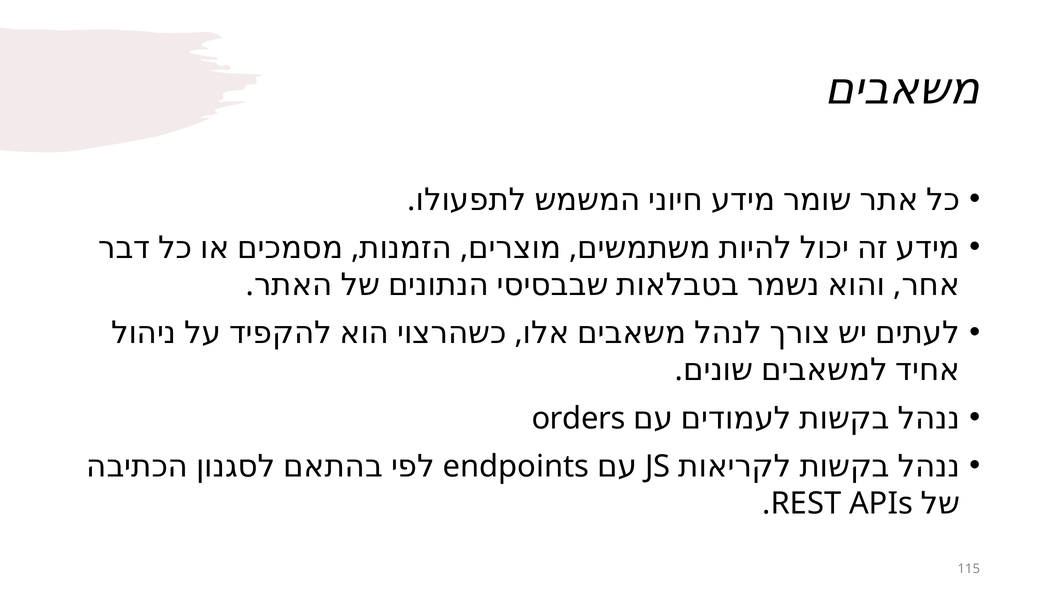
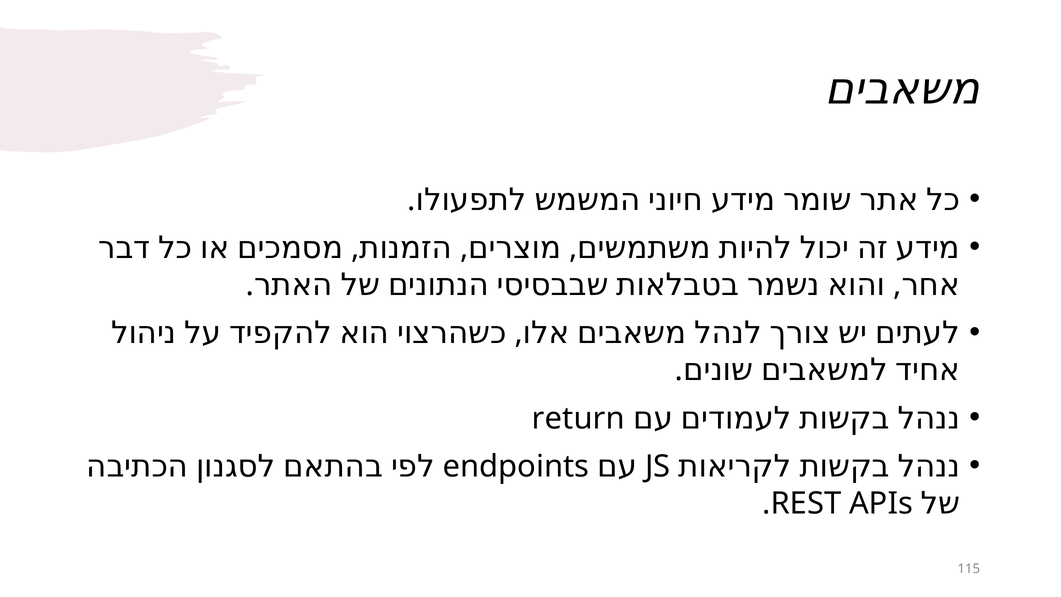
orders: orders -> return (578, 418)
